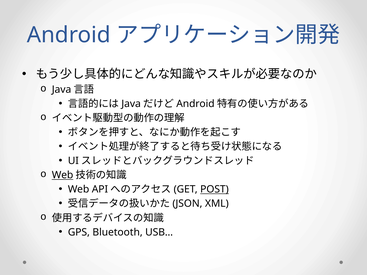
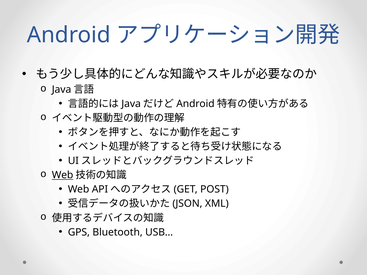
POST underline: present -> none (214, 190)
